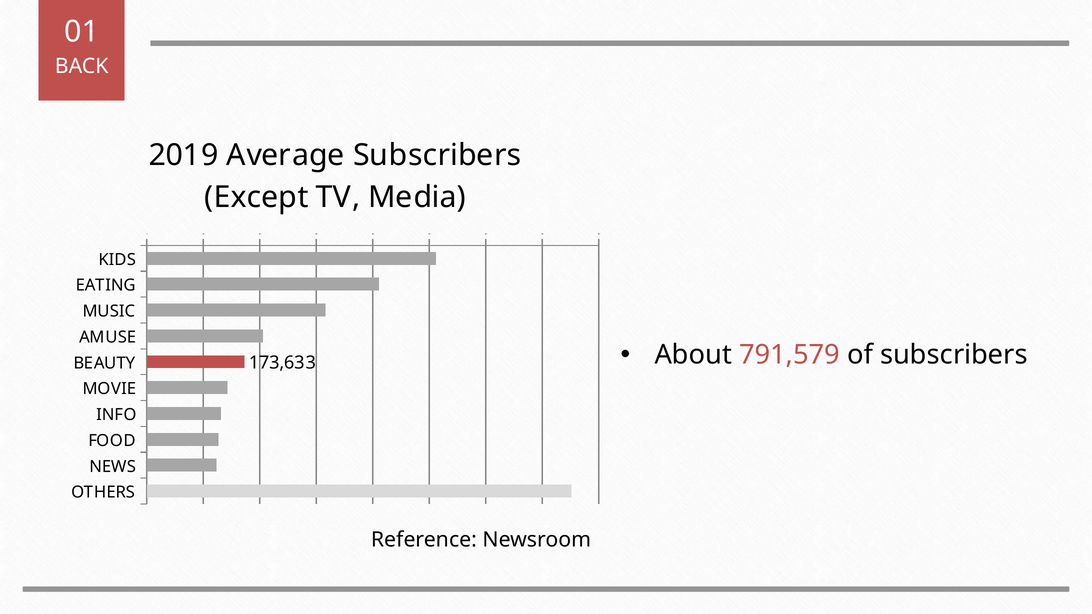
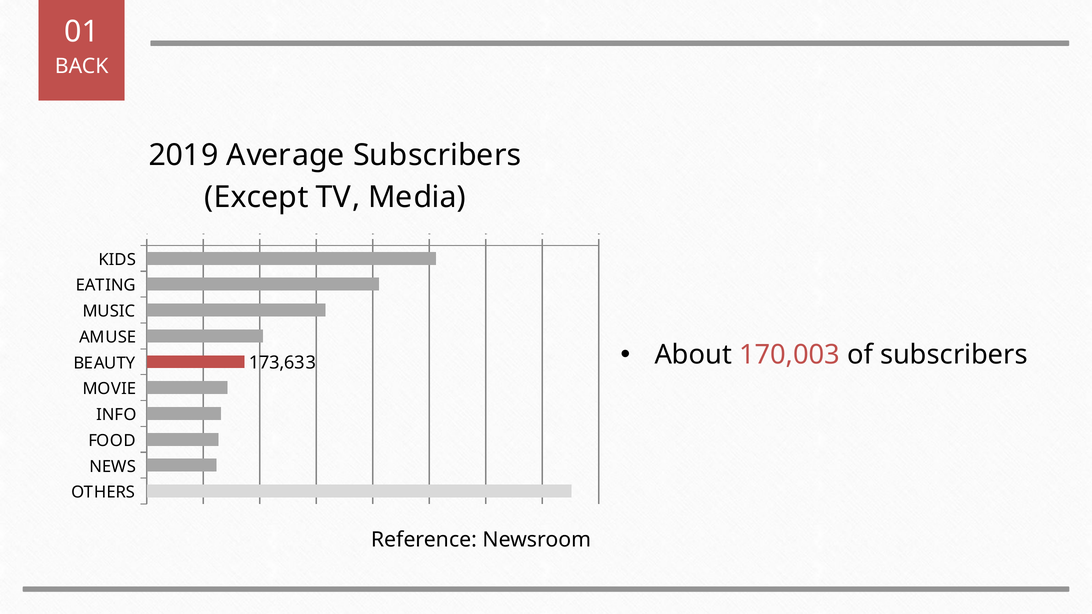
791,579: 791,579 -> 170,003 (790, 355)
